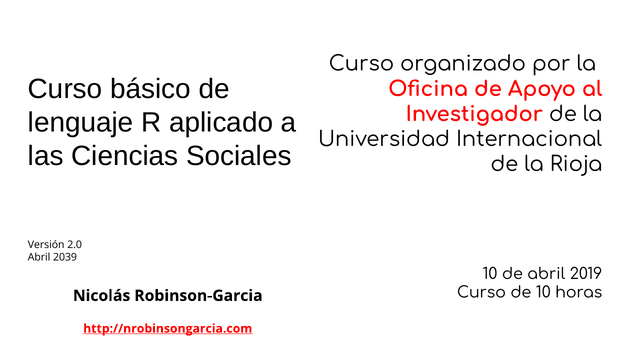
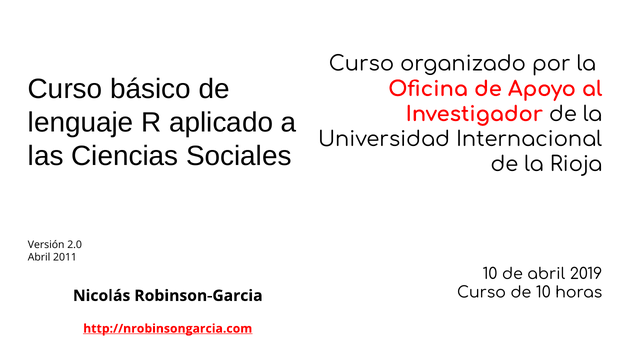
2039: 2039 -> 2011 (65, 258)
